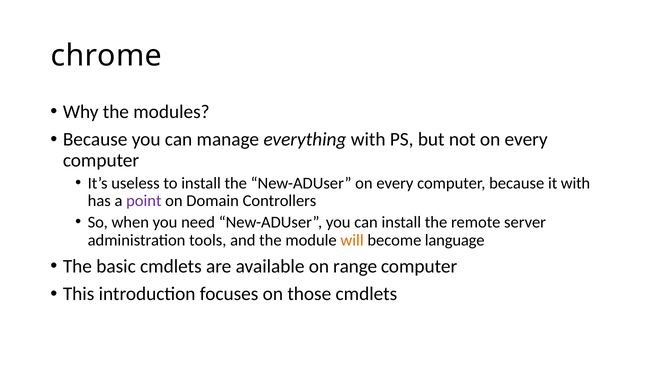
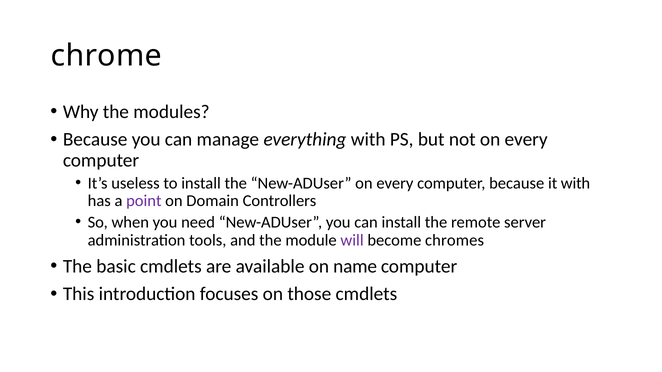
will colour: orange -> purple (352, 240)
language: language -> chromes (455, 240)
range: range -> name (355, 266)
